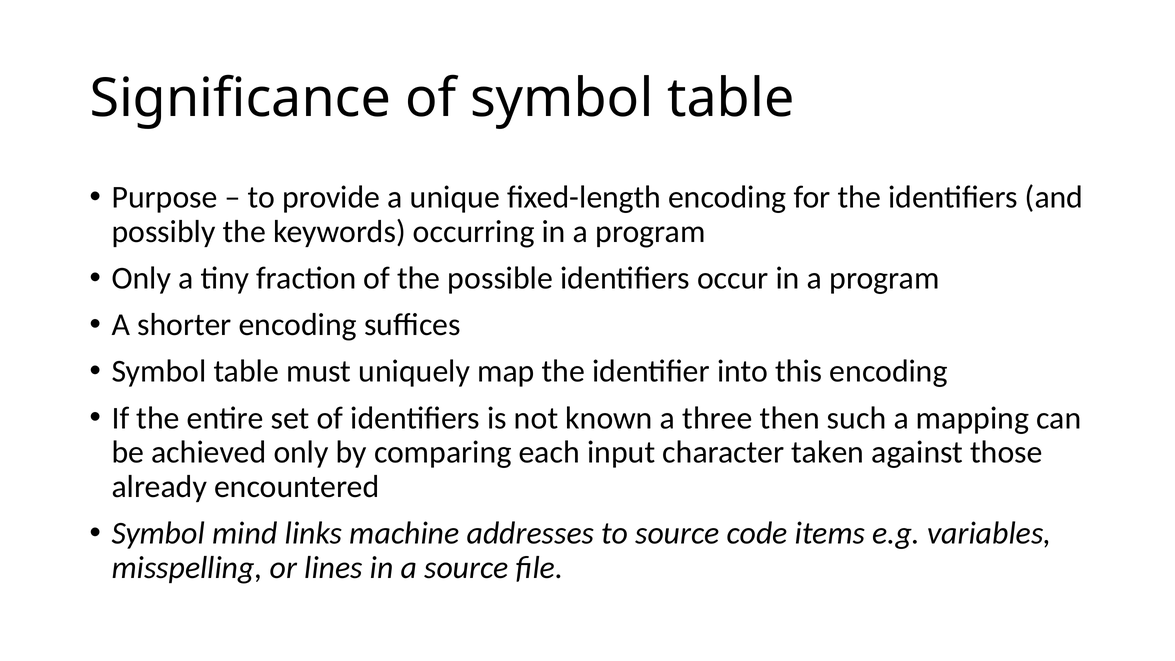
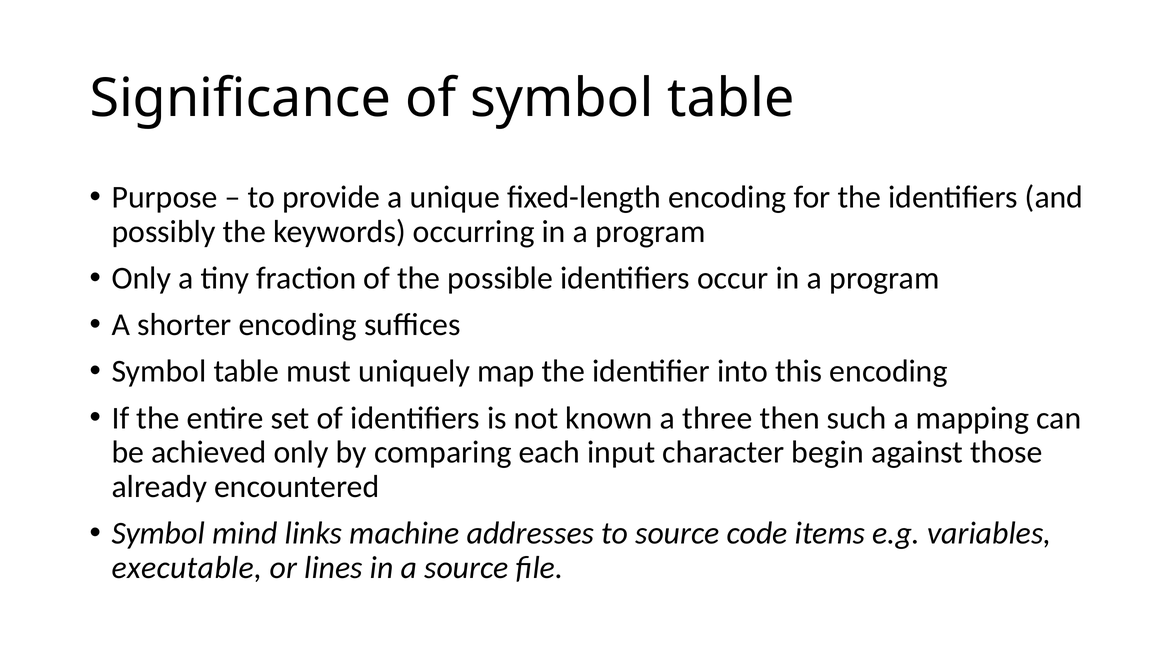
taken: taken -> begin (828, 452)
misspelling: misspelling -> executable (187, 568)
